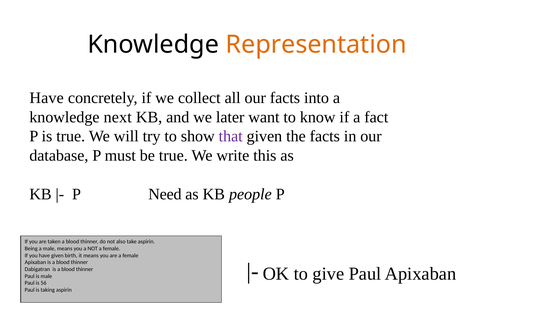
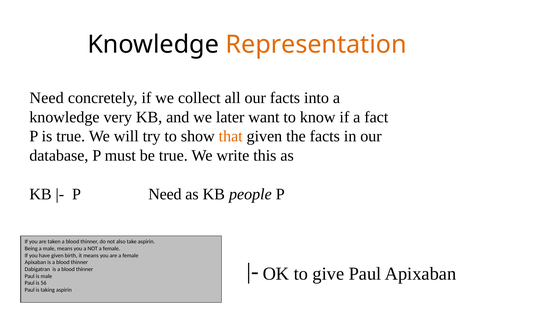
Have: Have -> Need (47, 98)
next: next -> very (118, 117)
that colour: purple -> orange (231, 137)
